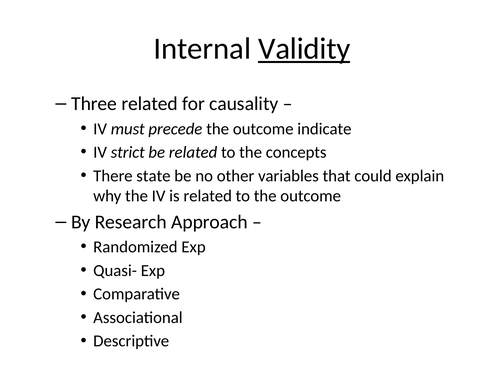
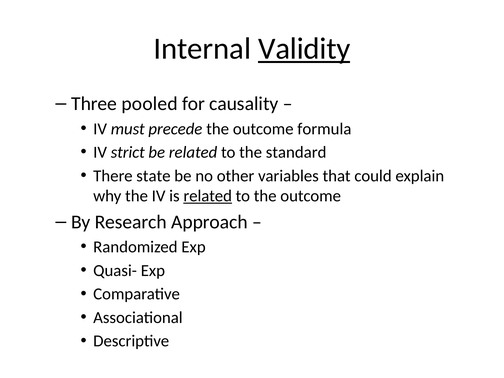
Three related: related -> pooled (150, 104)
indicate: indicate -> formula (324, 129)
concepts: concepts -> standard (296, 152)
related underline: none -> present (208, 196)
